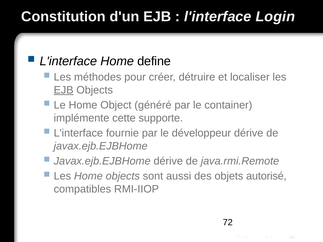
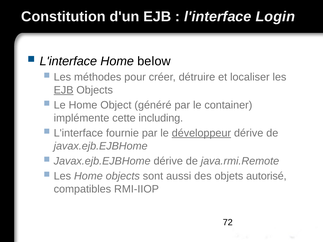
define: define -> below (154, 61)
supporte: supporte -> including (161, 118)
développeur underline: none -> present (201, 133)
